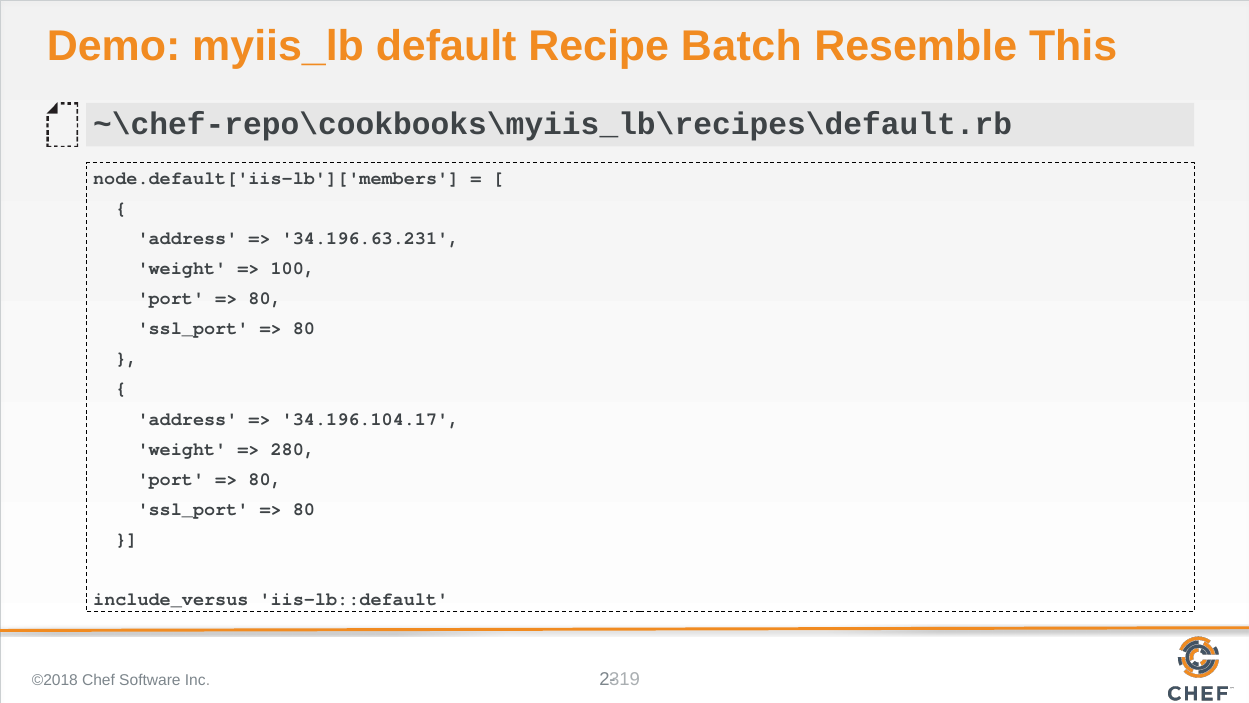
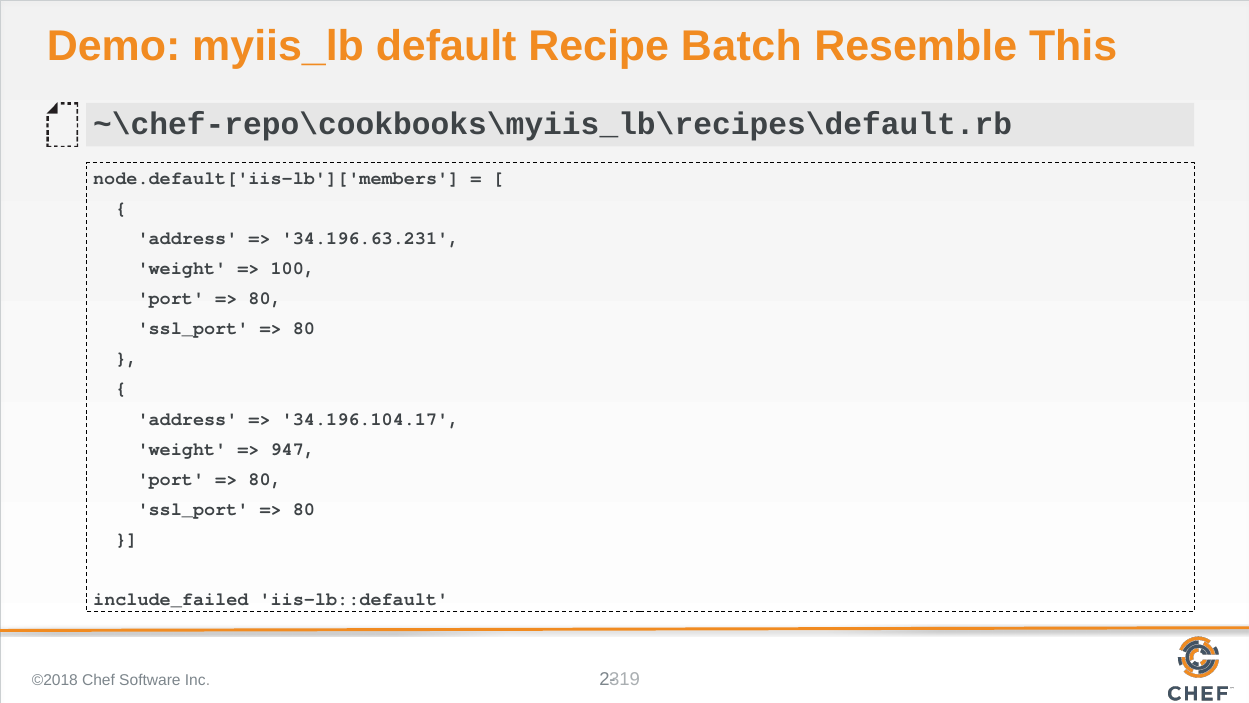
280: 280 -> 947 (293, 449)
include_versus: include_versus -> include_failed (171, 599)
